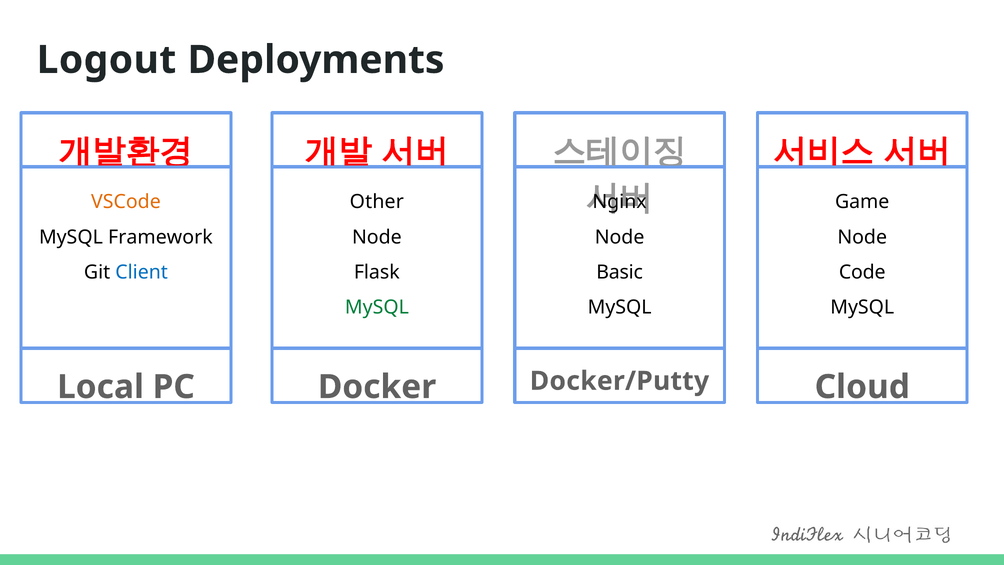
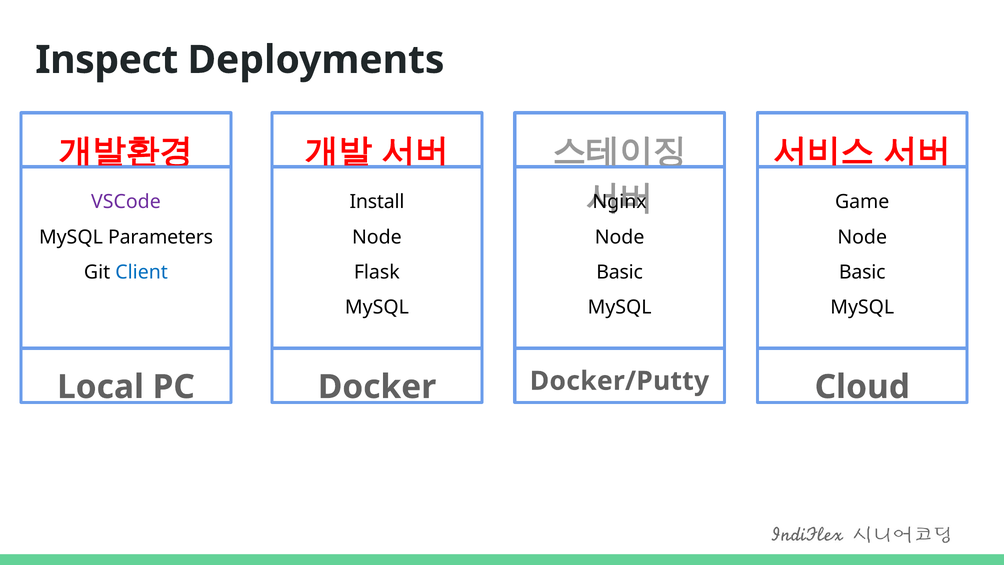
Logout: Logout -> Inspect (107, 60)
VSCode colour: orange -> purple (126, 202)
Other: Other -> Install (377, 202)
Framework: Framework -> Parameters (161, 237)
Code: Code -> Basic (862, 272)
MySQL colour: green -> black (377, 307)
